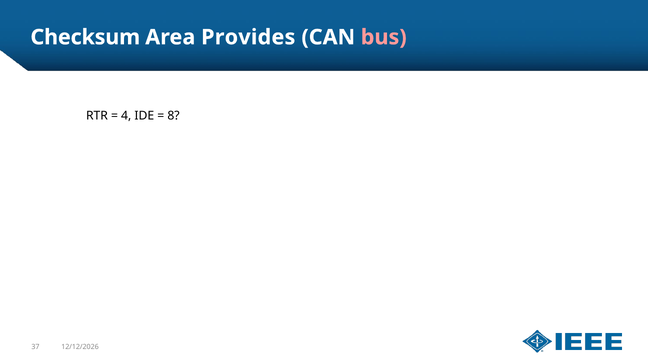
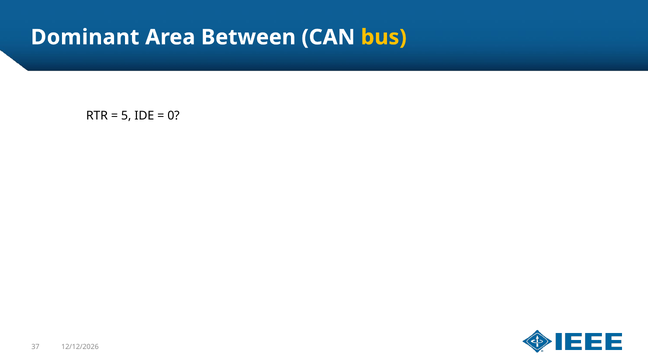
Checksum: Checksum -> Dominant (85, 37)
Provides: Provides -> Between (248, 37)
bus colour: pink -> yellow (384, 37)
4: 4 -> 5 (126, 116)
8: 8 -> 0 (174, 116)
